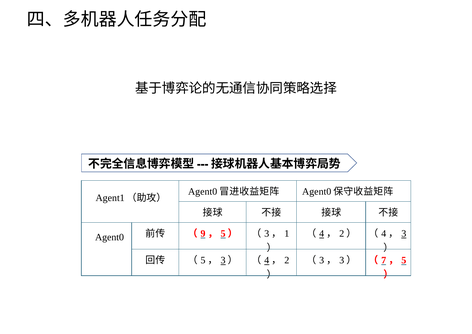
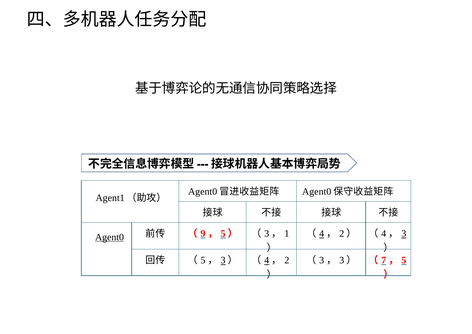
Agent0 underline: none -> present (110, 237)
